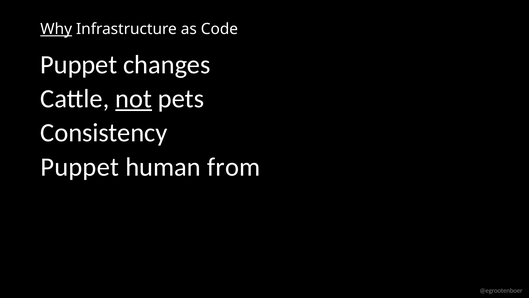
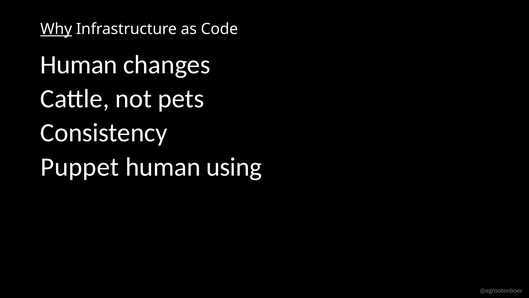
Puppet: Puppet -> Human (79, 65)
not underline: present -> none (134, 99)
from: from -> using (234, 167)
